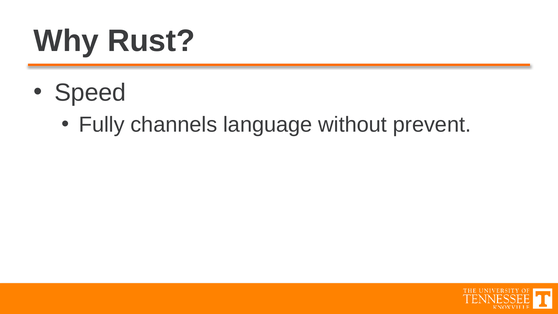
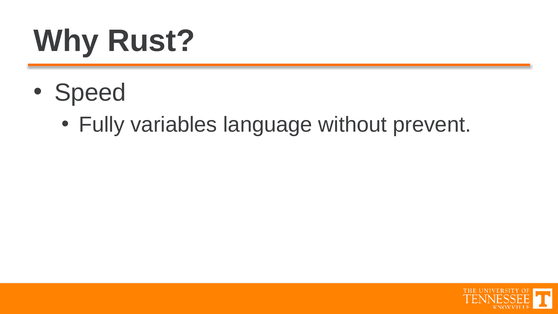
channels: channels -> variables (174, 125)
